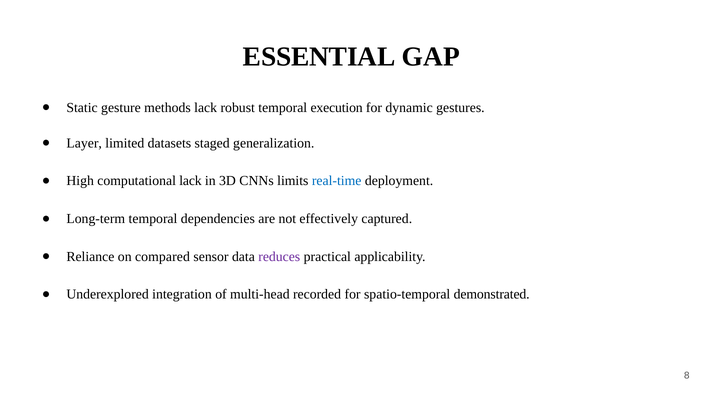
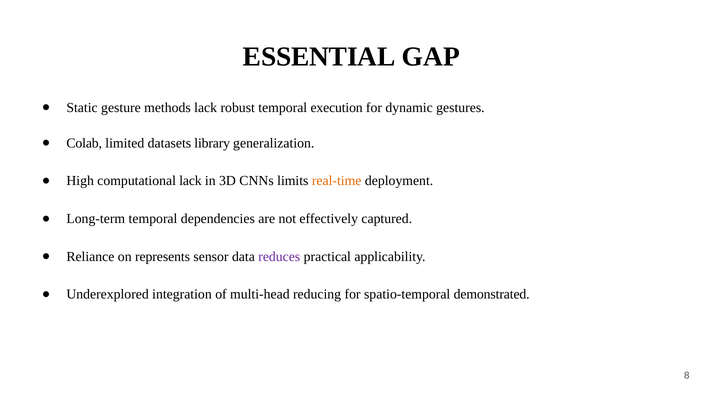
Layer: Layer -> Colab (84, 143)
staged: staged -> library (212, 143)
real-time colour: blue -> orange (337, 181)
compared: compared -> represents (163, 257)
recorded: recorded -> reducing (317, 295)
